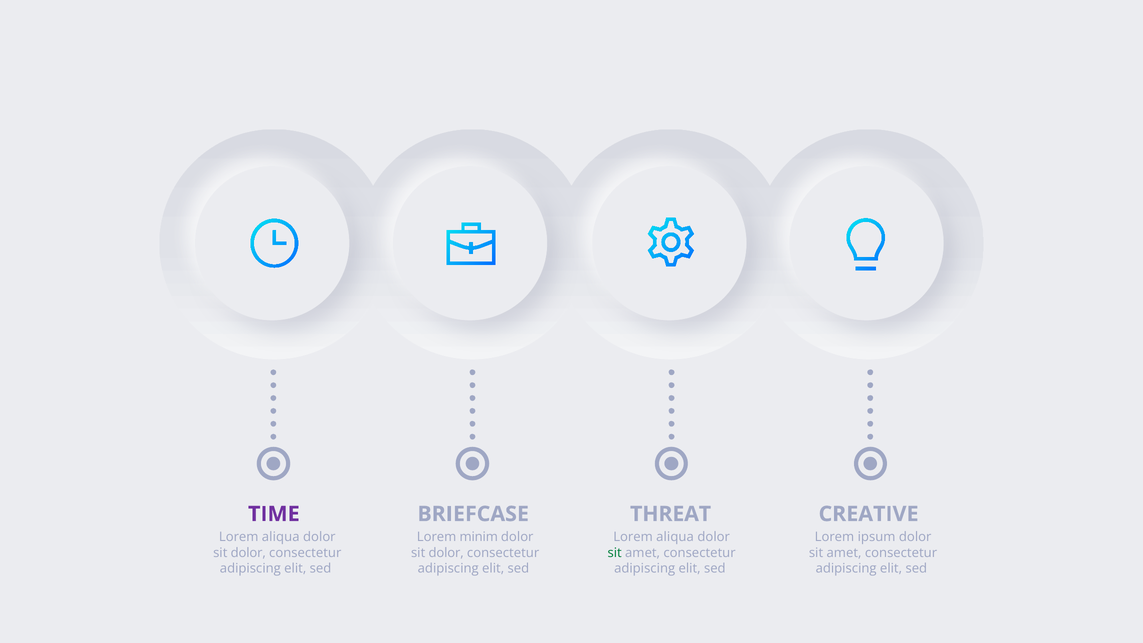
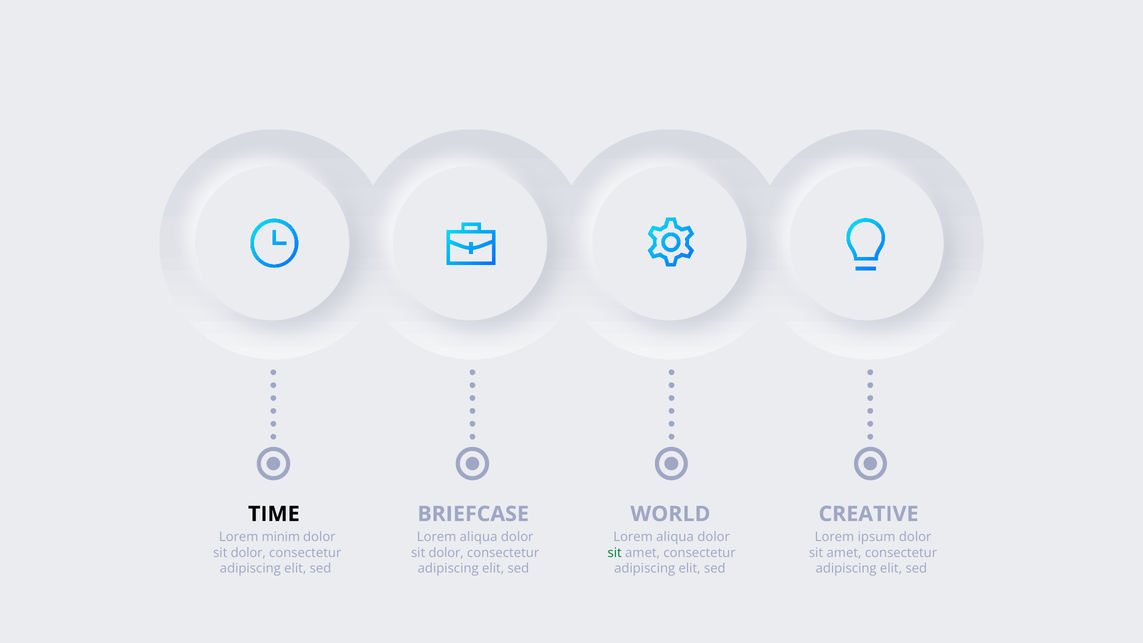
TIME colour: purple -> black (274, 514)
THREAT: THREAT -> WORLD (670, 514)
aliqua: aliqua -> minim (281, 537)
minim: minim -> aliqua (479, 537)
